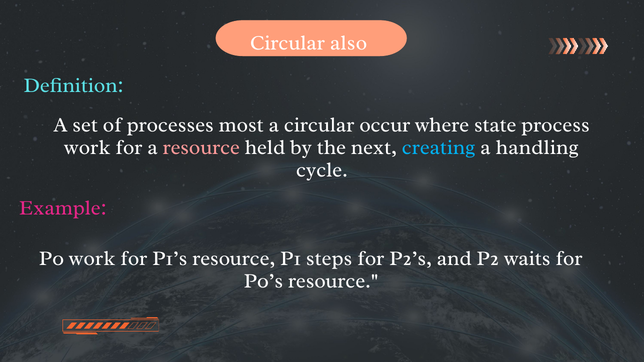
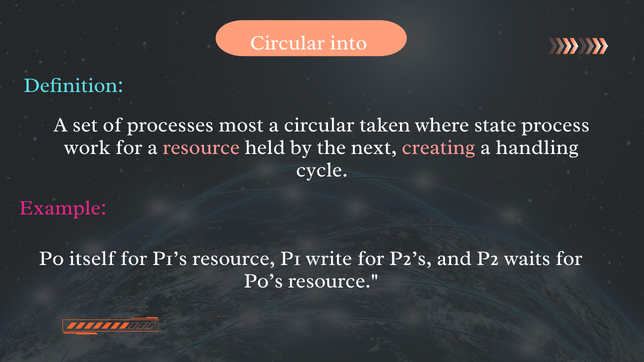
also: also -> into (349, 43)
occur: occur -> taken (385, 125)
creating colour: light blue -> pink (439, 148)
P0 work: work -> itself (92, 259)
steps: steps -> write (329, 259)
